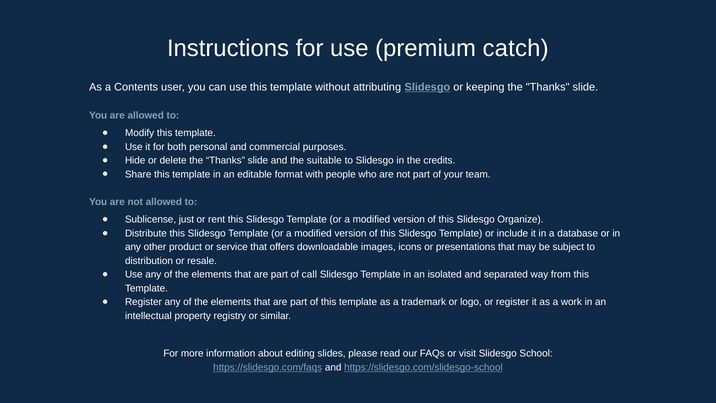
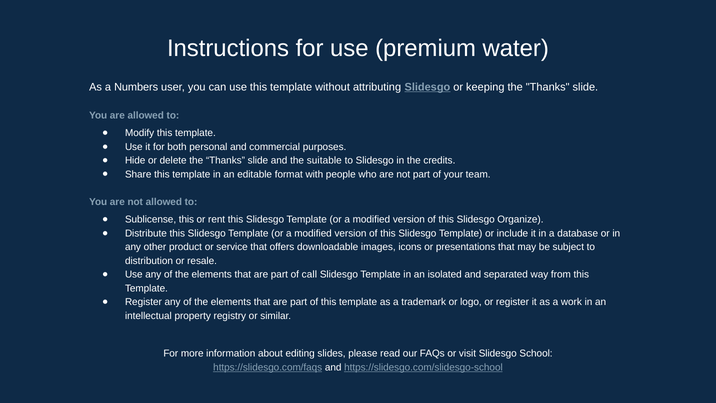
catch: catch -> water (516, 49)
Contents: Contents -> Numbers (136, 87)
Sublicense just: just -> this (186, 220)
